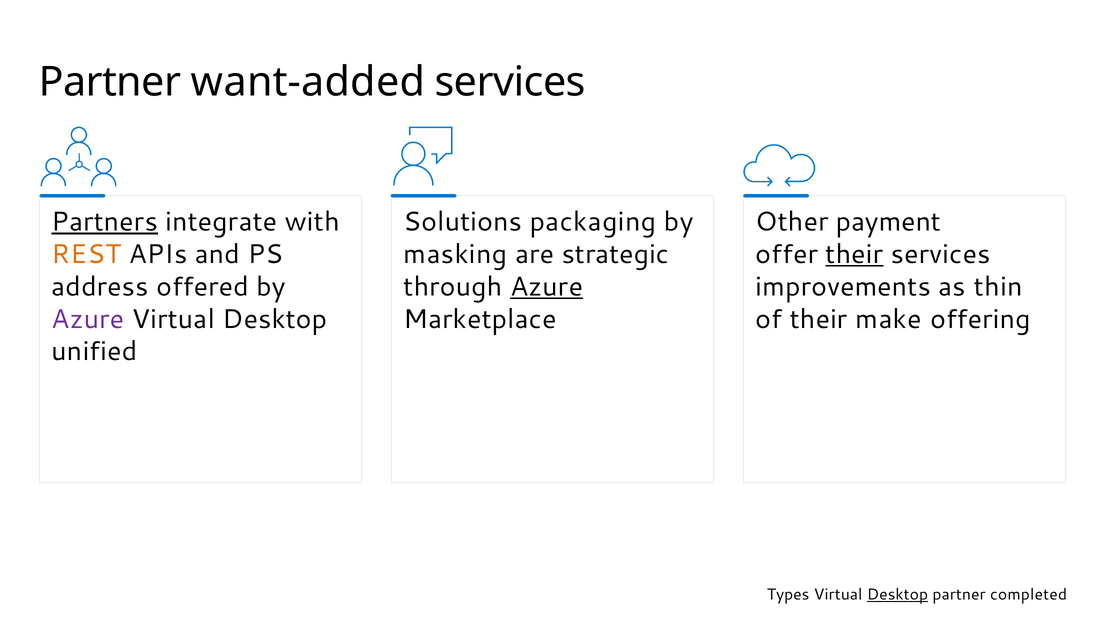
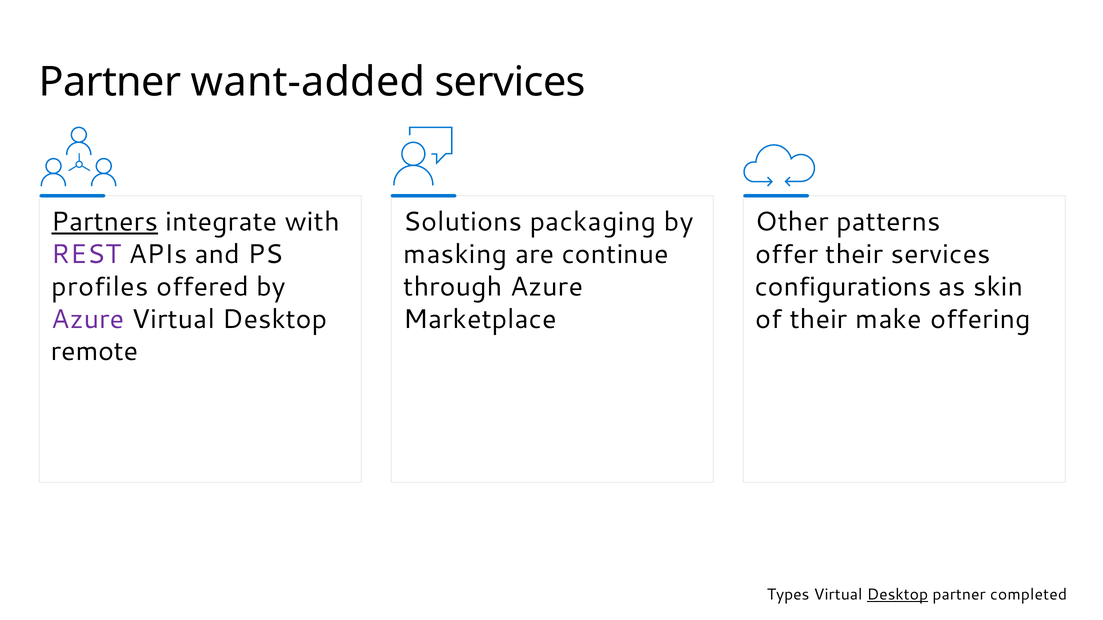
payment: payment -> patterns (888, 222)
REST colour: orange -> purple (86, 254)
strategic: strategic -> continue (615, 254)
their underline: present -> none (854, 254)
address: address -> profiles (100, 287)
Azure underline: present -> none (547, 287)
improvements: improvements -> configurations (843, 287)
thin: thin -> skin (998, 287)
unified: unified -> remote (95, 352)
